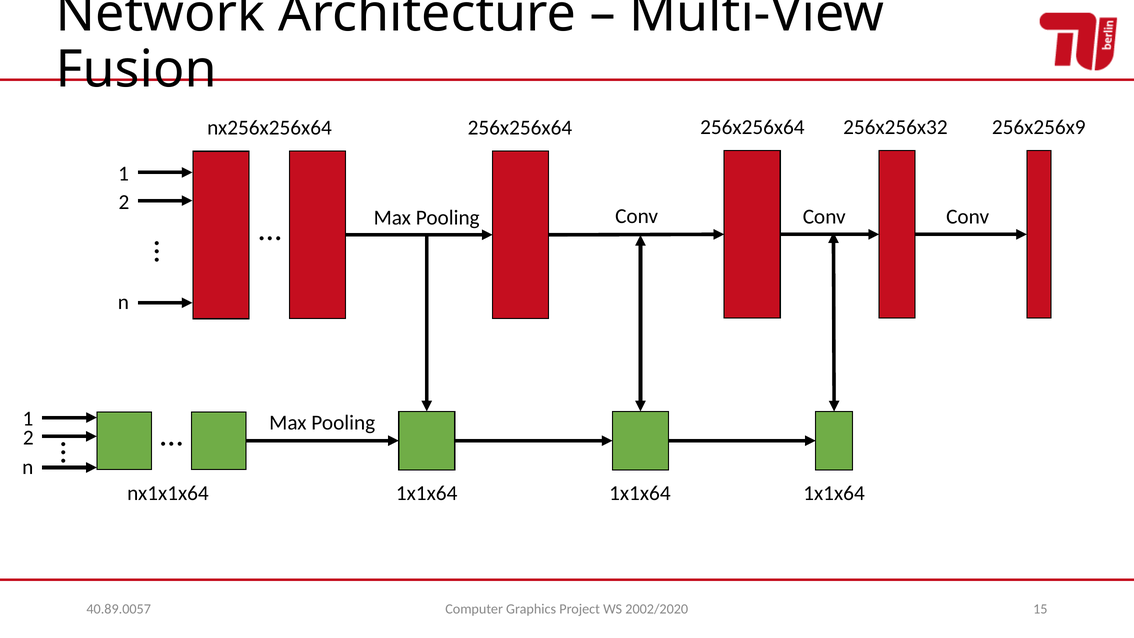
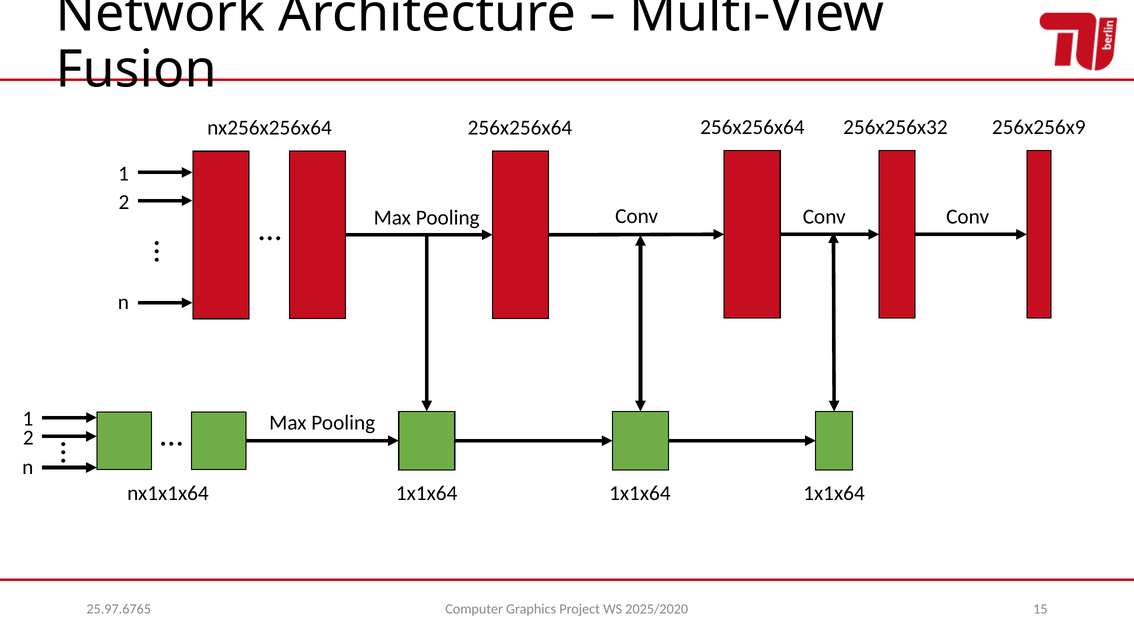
2002/2020: 2002/2020 -> 2025/2020 (657, 609)
40.89.0057: 40.89.0057 -> 25.97.6765 (119, 609)
